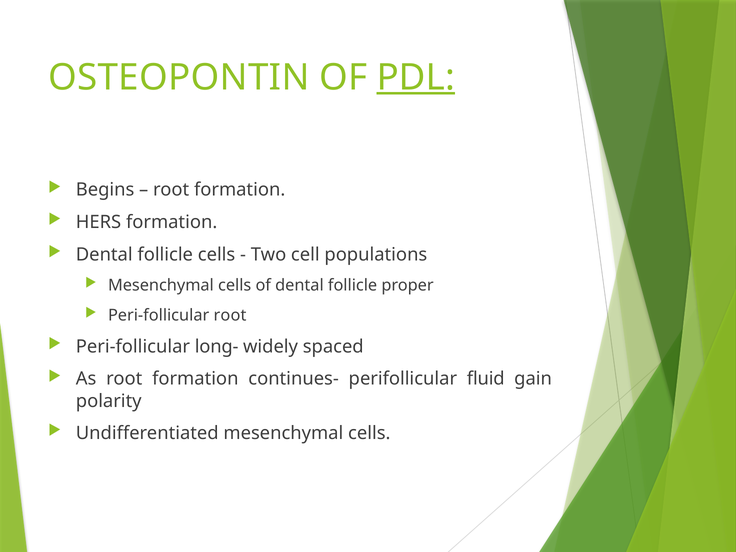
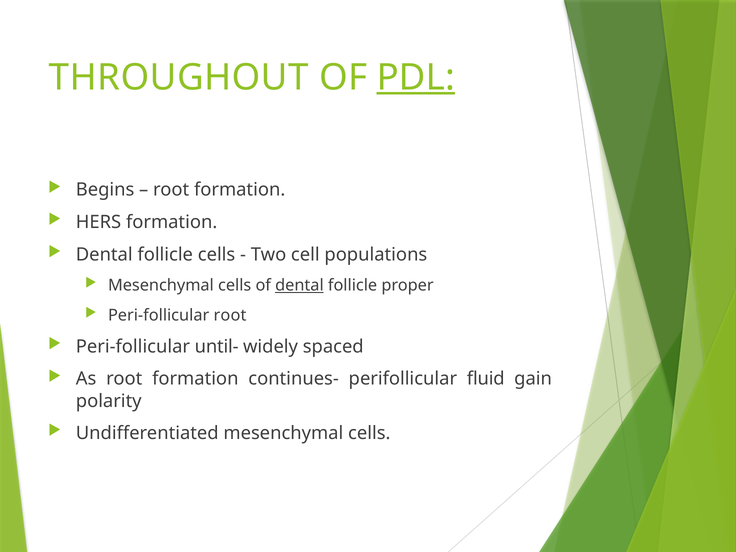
OSTEOPONTIN: OSTEOPONTIN -> THROUGHOUT (179, 77)
dental underline: none -> present (299, 285)
long-: long- -> until- (217, 347)
